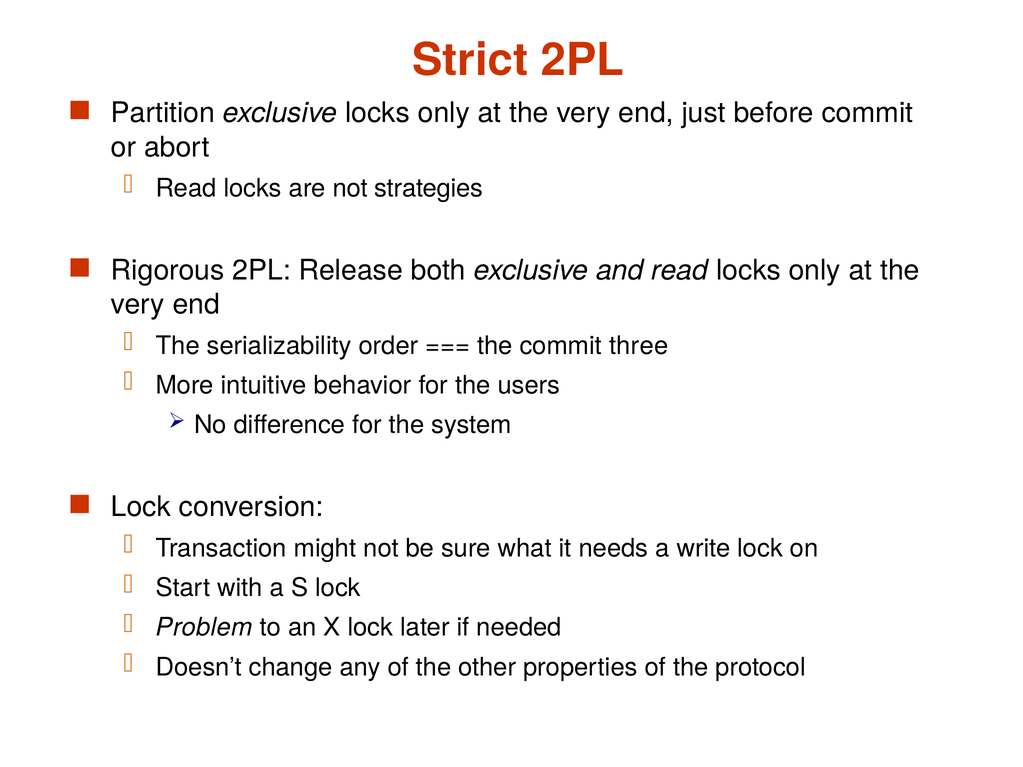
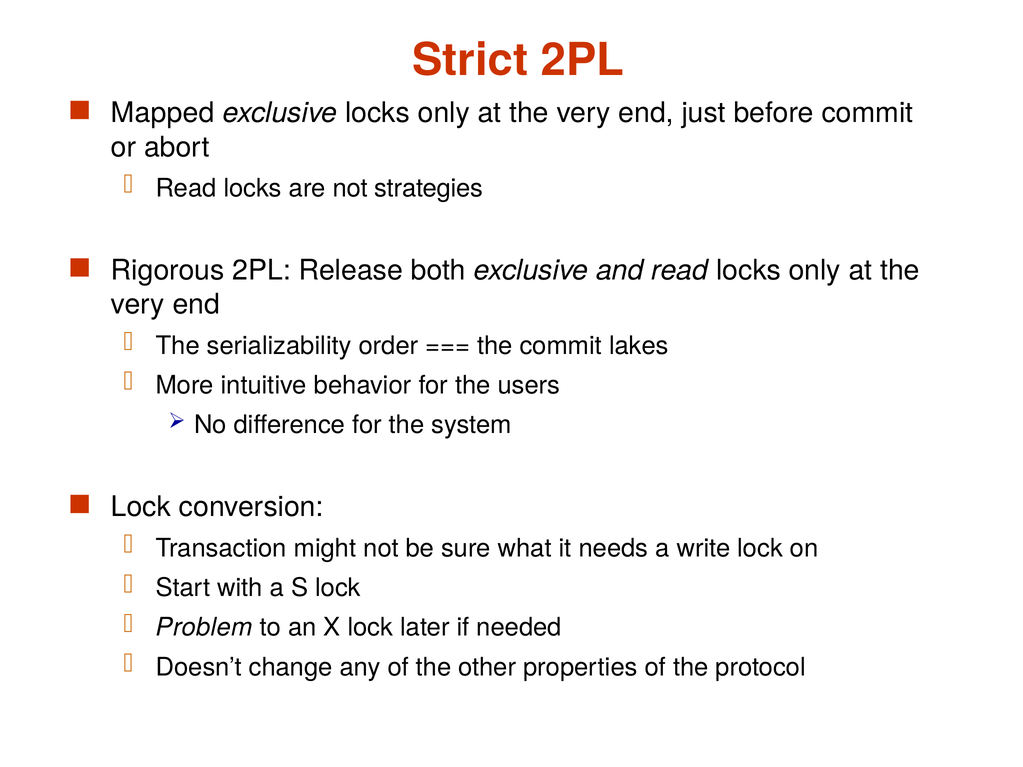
Partition: Partition -> Mapped (163, 113)
three: three -> lakes (639, 346)
